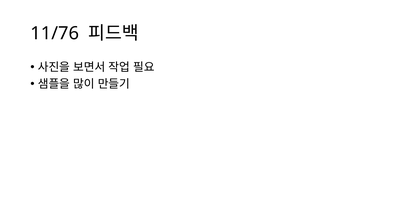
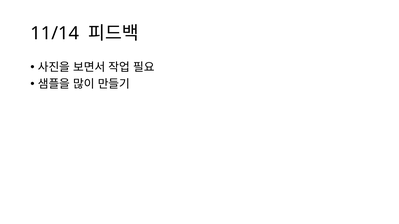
11/76: 11/76 -> 11/14 (55, 34)
